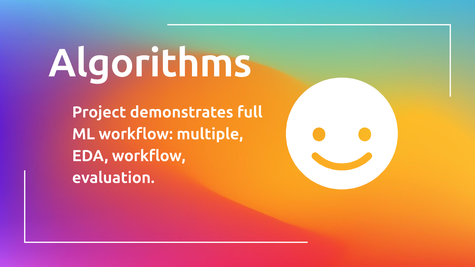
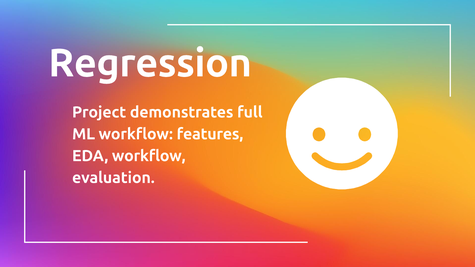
Algorithms: Algorithms -> Regression (150, 63)
multiple: multiple -> features (210, 134)
